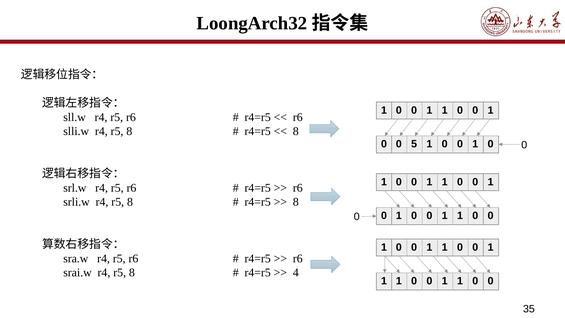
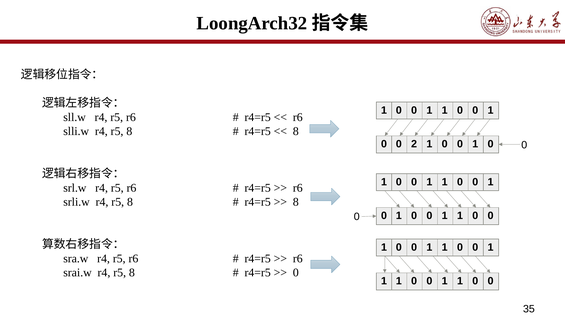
5: 5 -> 2 (414, 144)
4: 4 -> 0 (296, 272)
